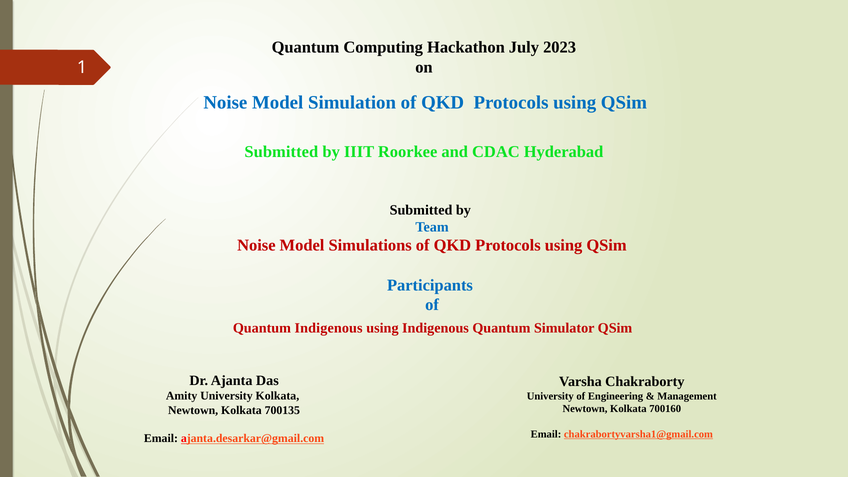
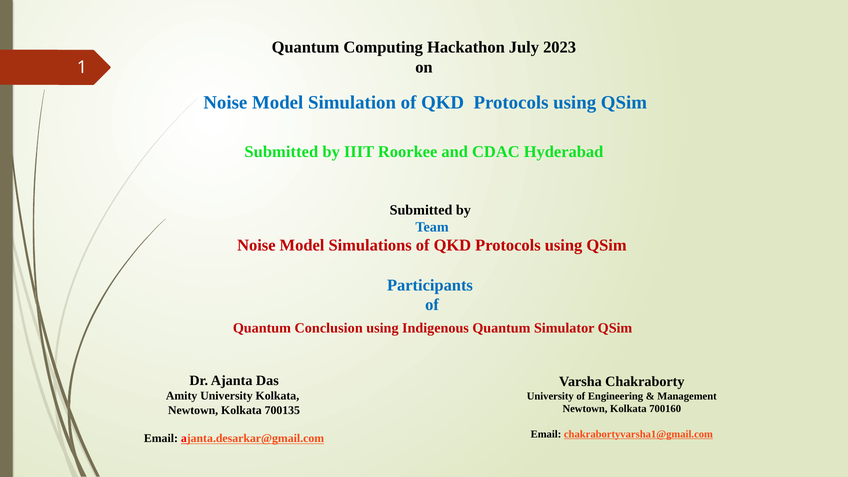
Quantum Indigenous: Indigenous -> Conclusion (329, 328)
